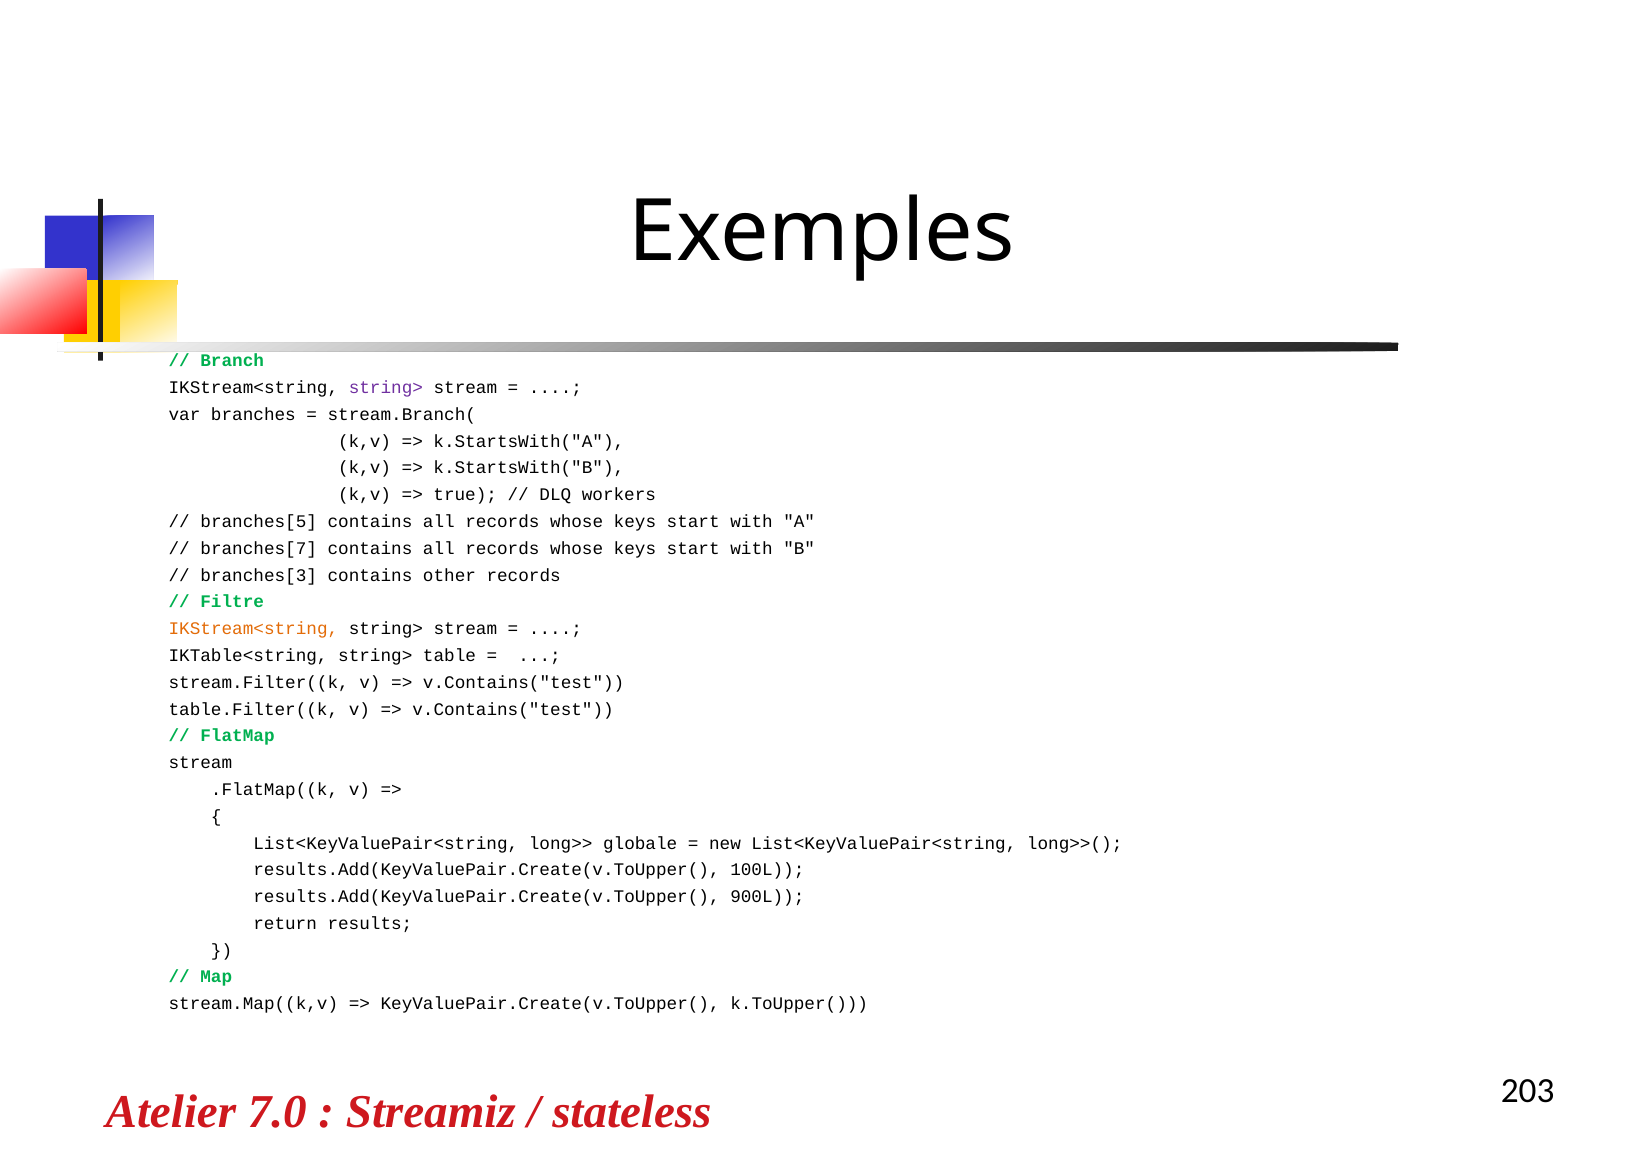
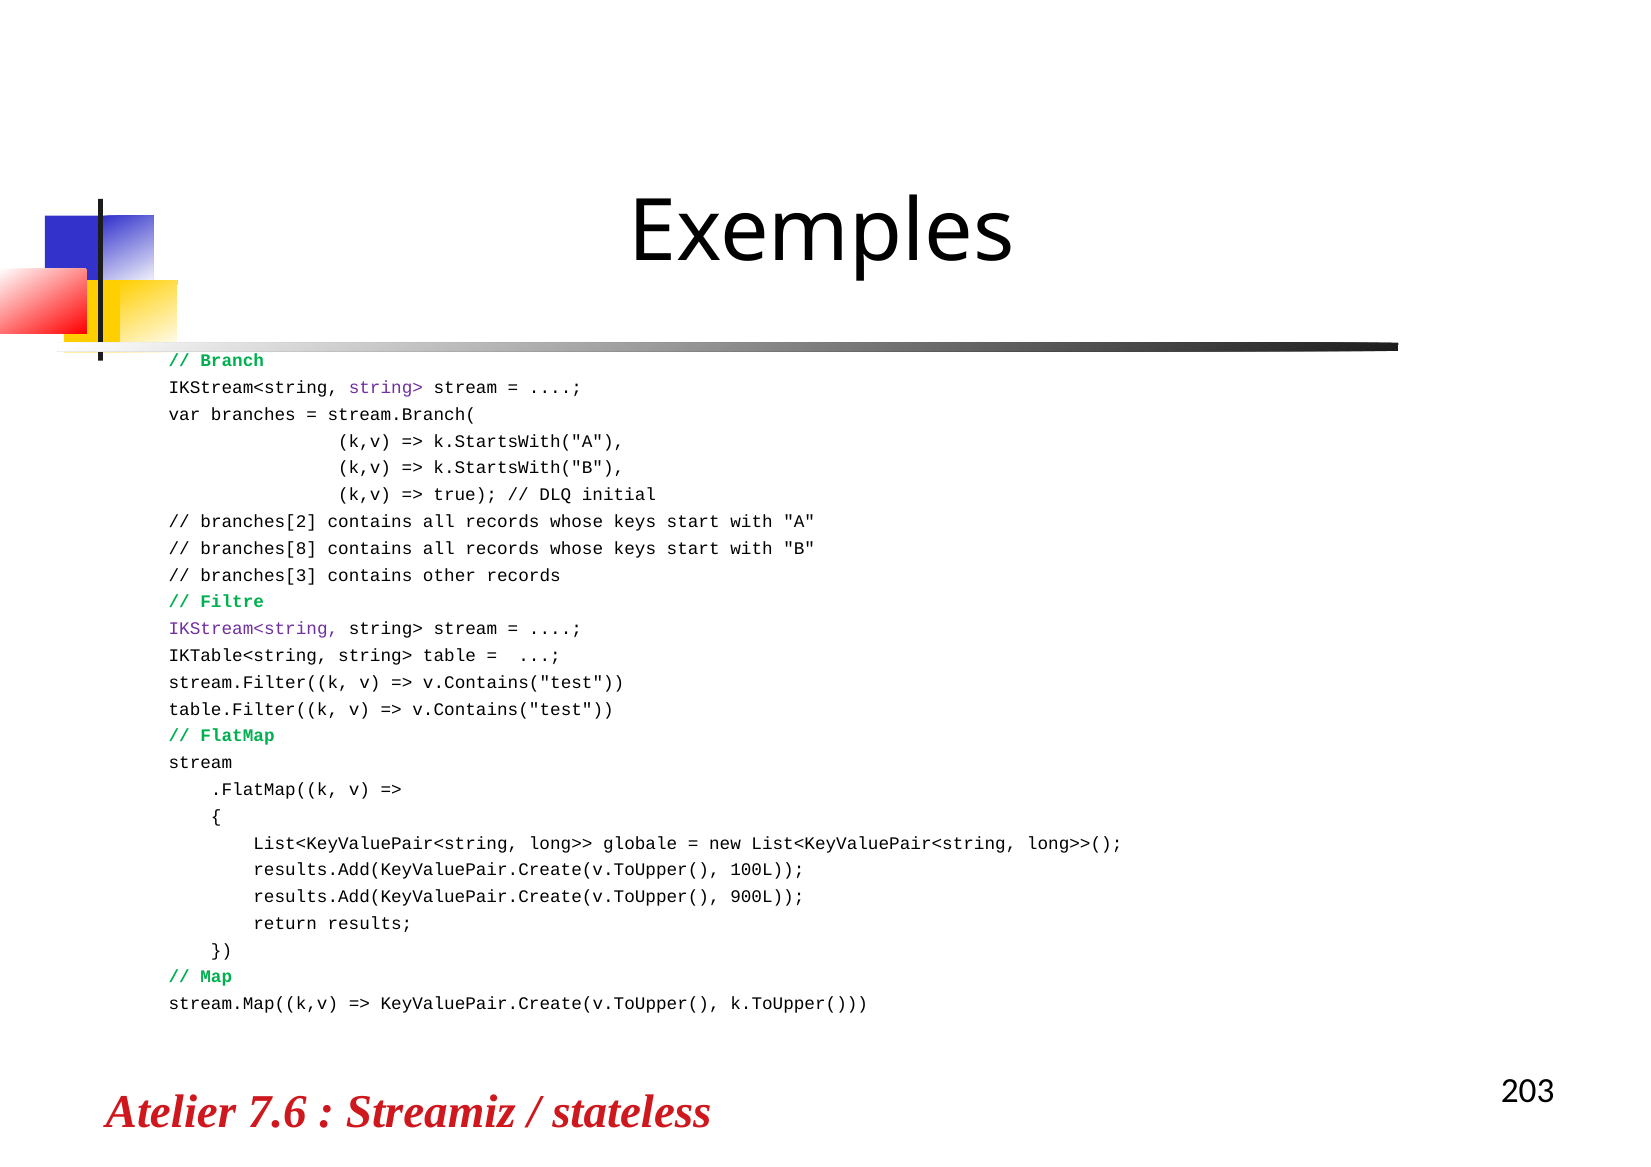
workers: workers -> initial (619, 495)
branches[5: branches[5 -> branches[2 (259, 522)
branches[7: branches[7 -> branches[8 (259, 549)
IKStream<string colour: orange -> purple (253, 629)
7.0: 7.0 -> 7.6 (277, 1113)
